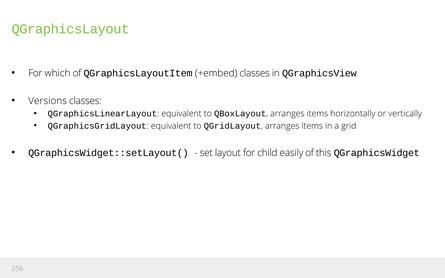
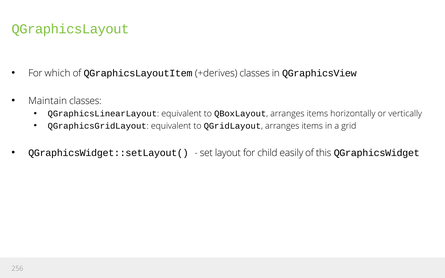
+embed: +embed -> +derives (216, 73)
Versions: Versions -> Maintain (48, 101)
